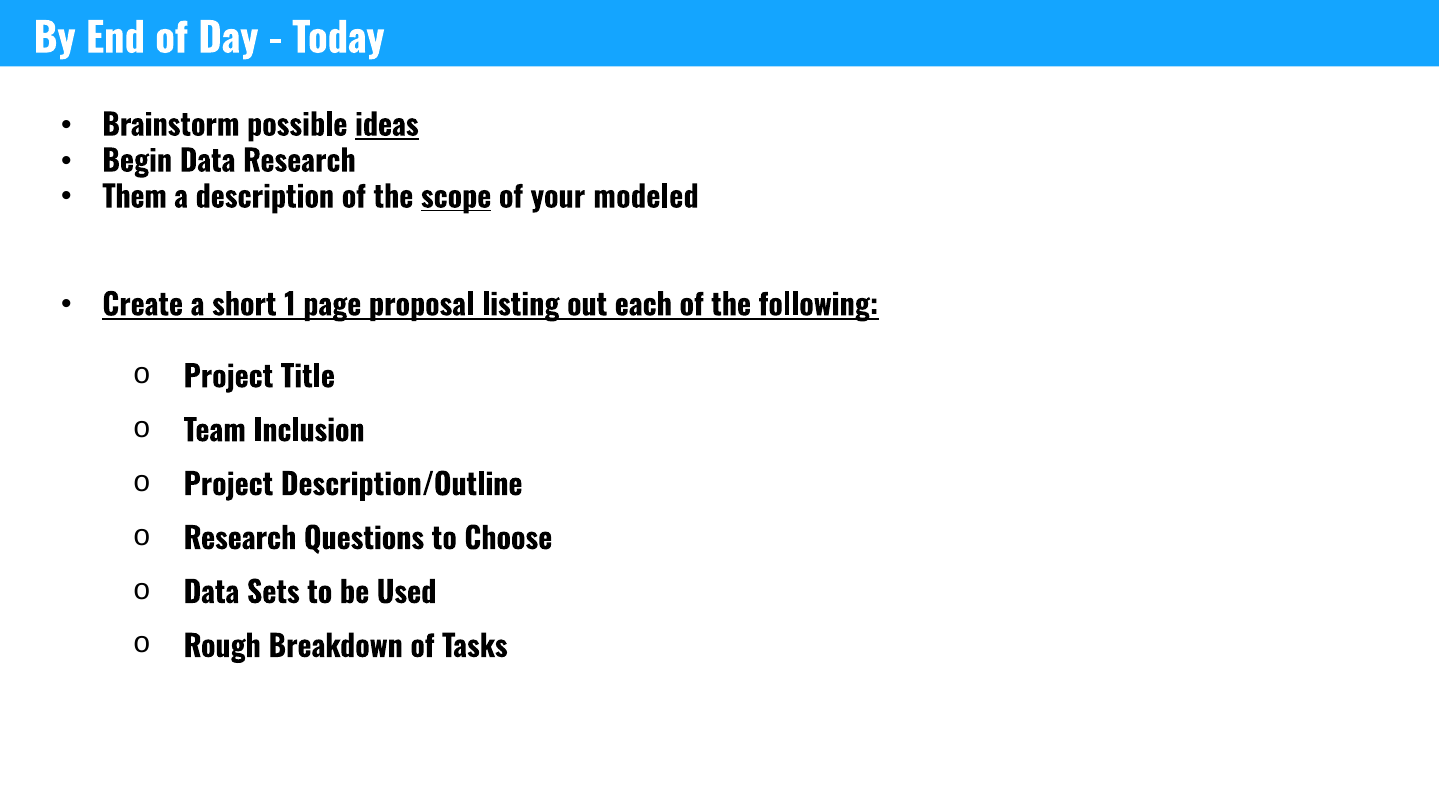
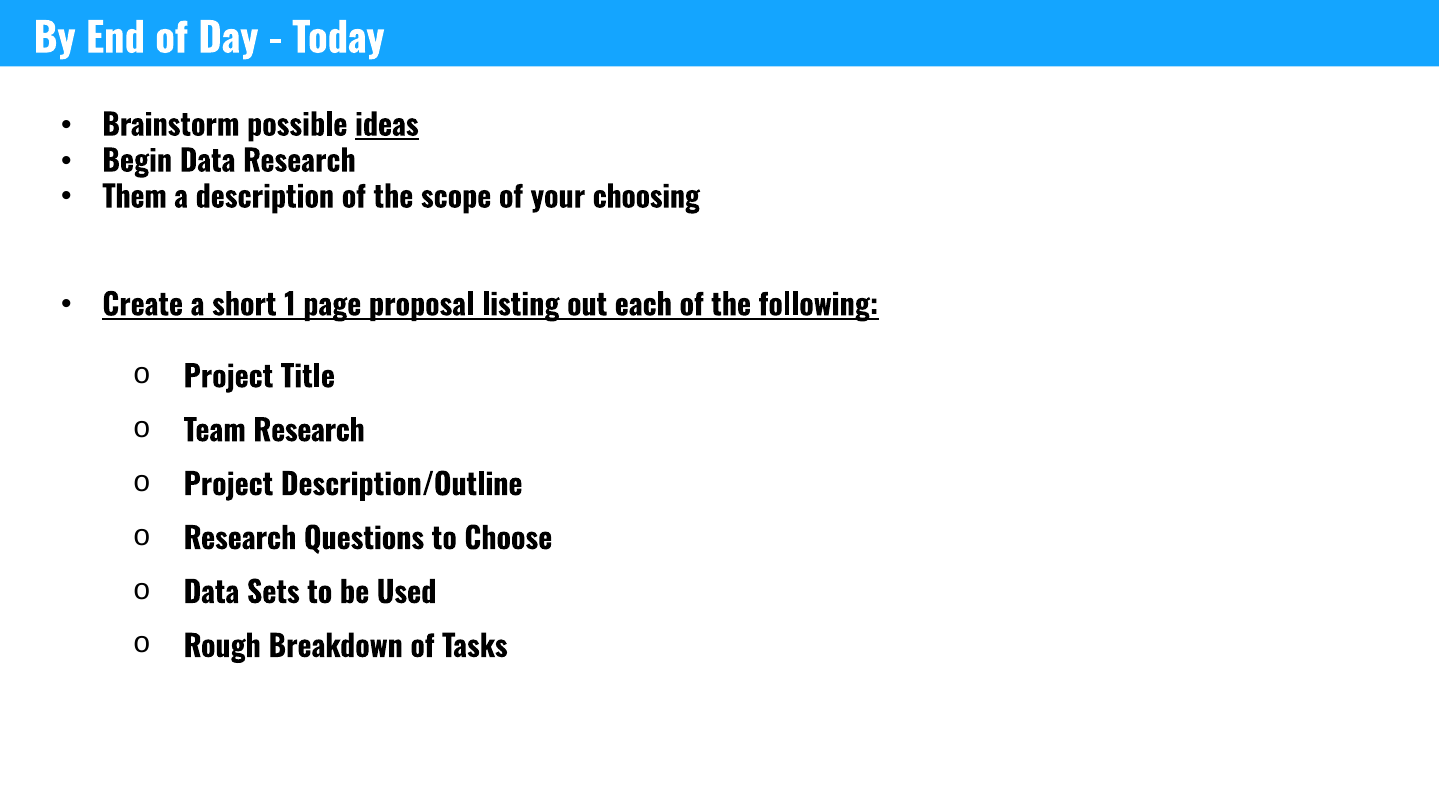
scope underline: present -> none (456, 198)
modeled: modeled -> choosing (646, 198)
Team Inclusion: Inclusion -> Research (309, 432)
